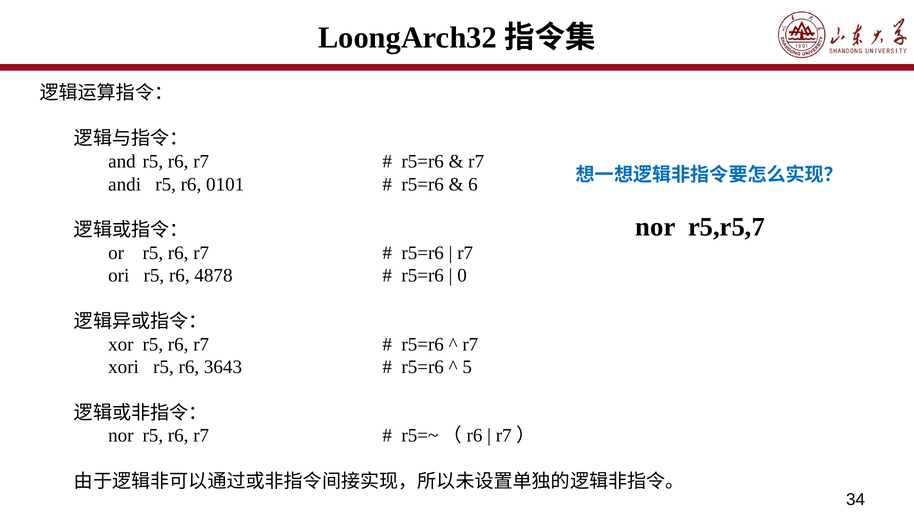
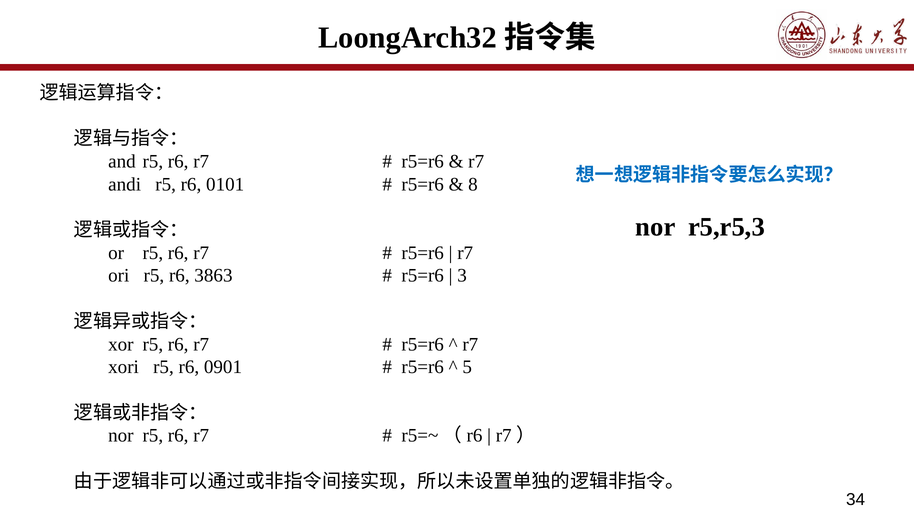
6: 6 -> 8 (473, 184)
r5,r5,7: r5,r5,7 -> r5,r5,3 (727, 227)
4878: 4878 -> 3863 (213, 276)
0: 0 -> 3 (462, 276)
3643: 3643 -> 0901 (223, 367)
